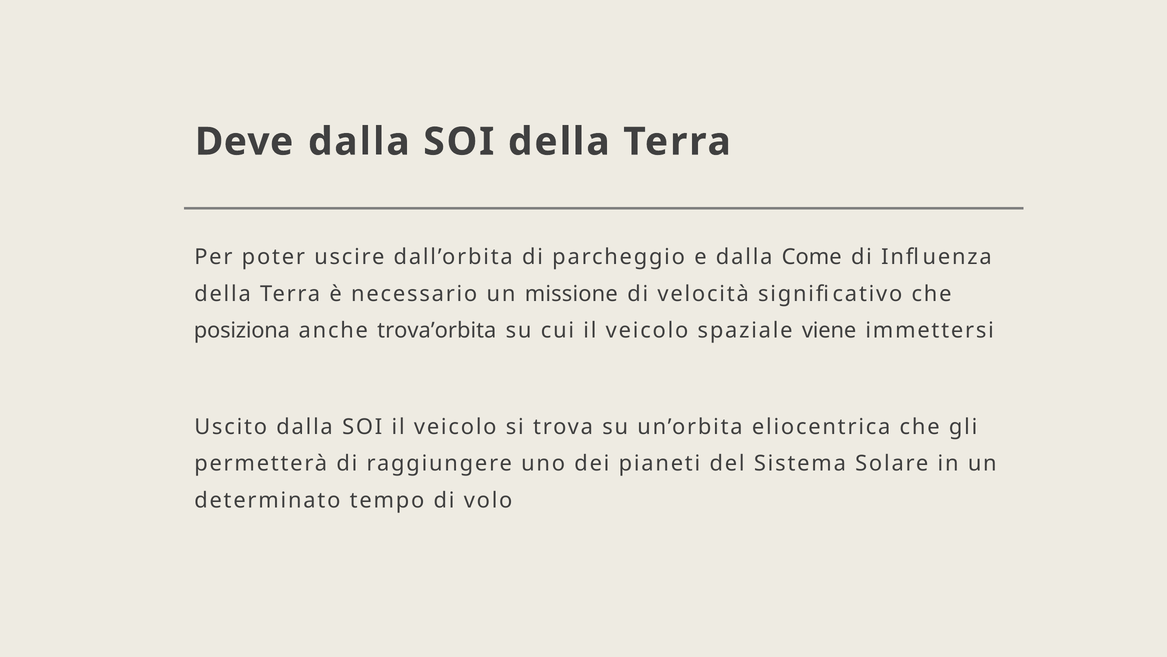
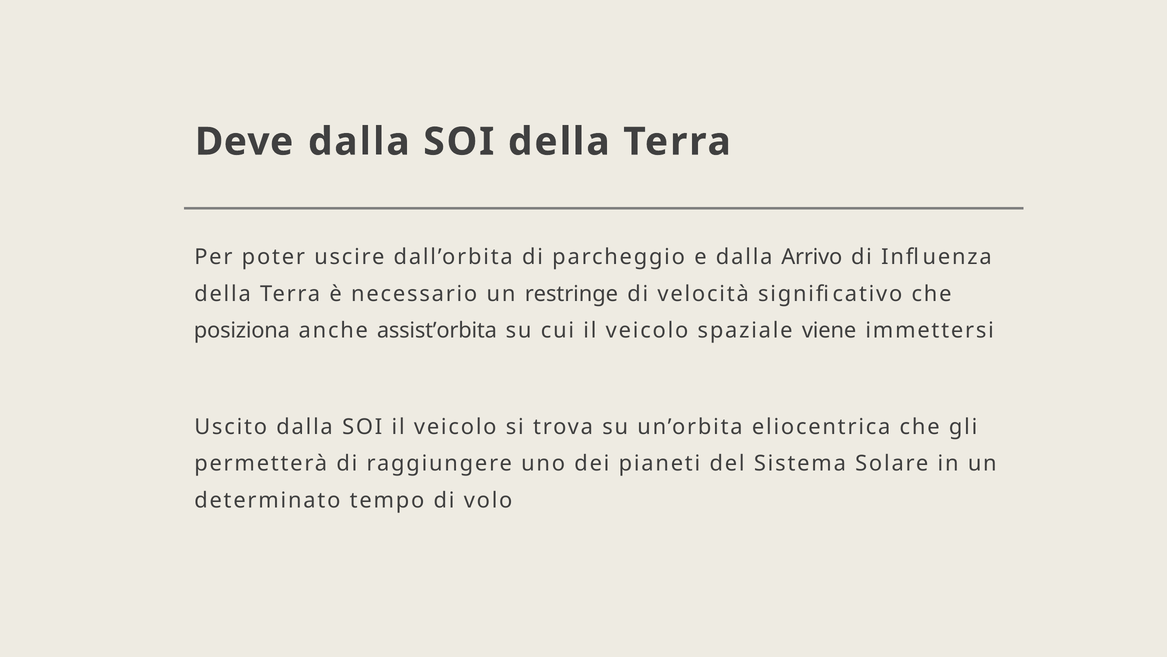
Come: Come -> Arrivo (812, 257)
missione: missione -> restringe (571, 294)
trova’orbita: trova’orbita -> assist’orbita (437, 330)
